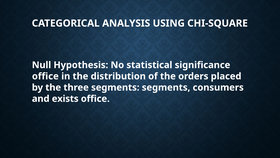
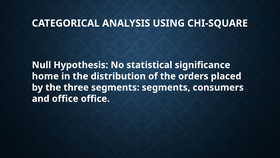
office: office -> home (45, 76)
and exists: exists -> office (65, 98)
